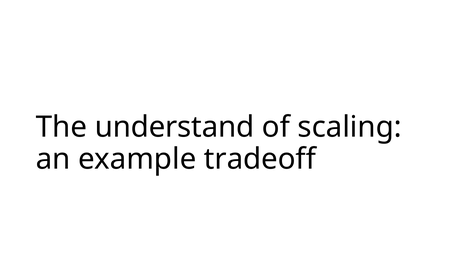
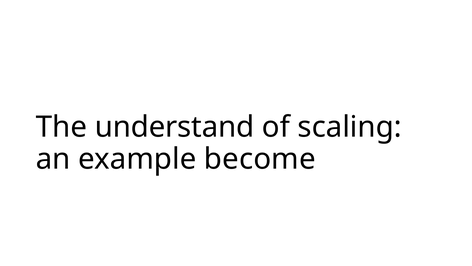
tradeoff: tradeoff -> become (260, 159)
